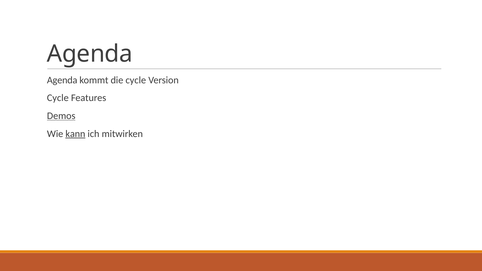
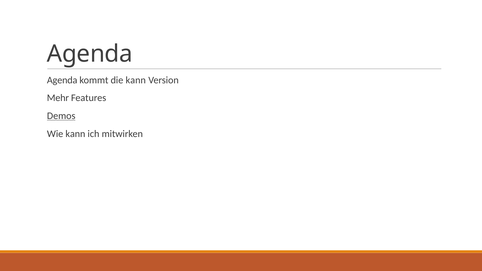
die cycle: cycle -> kann (136, 80)
Cycle: Cycle -> Mehr (58, 98)
kann underline: present -> none (75, 134)
